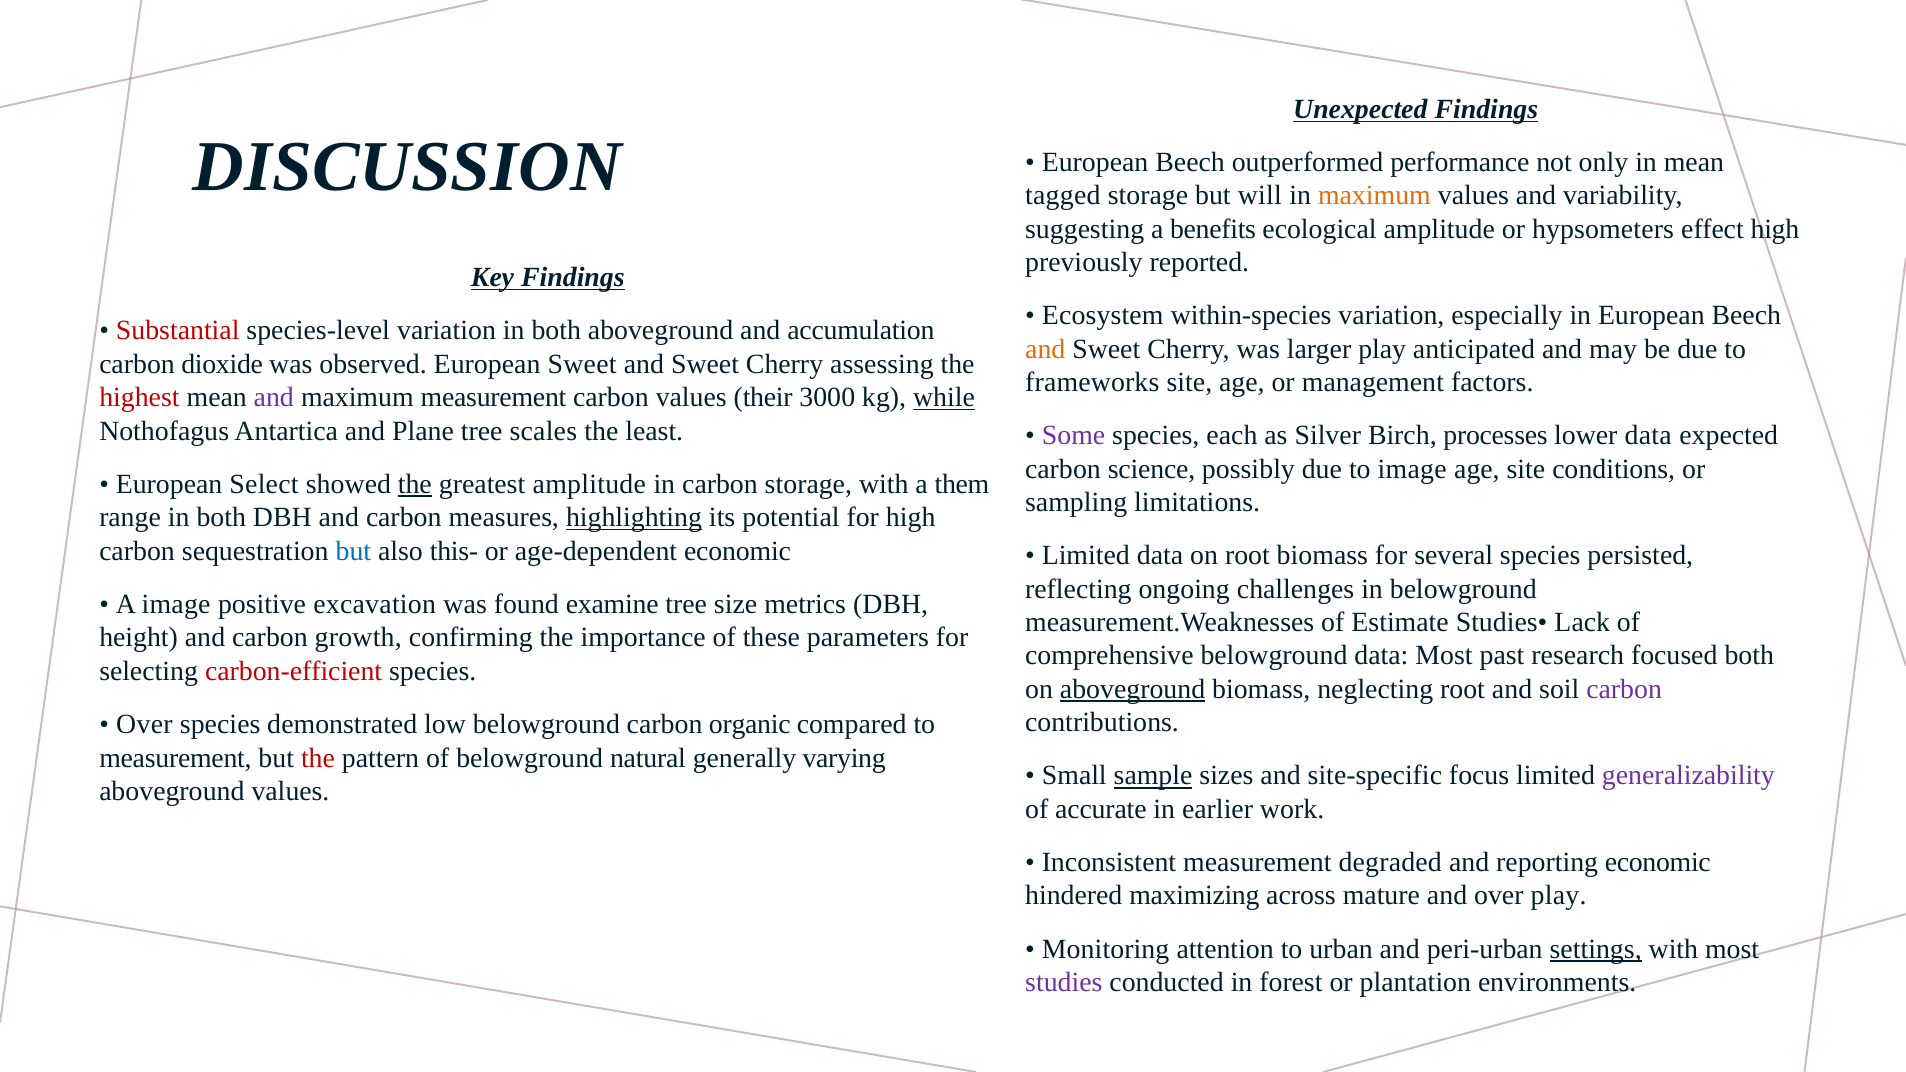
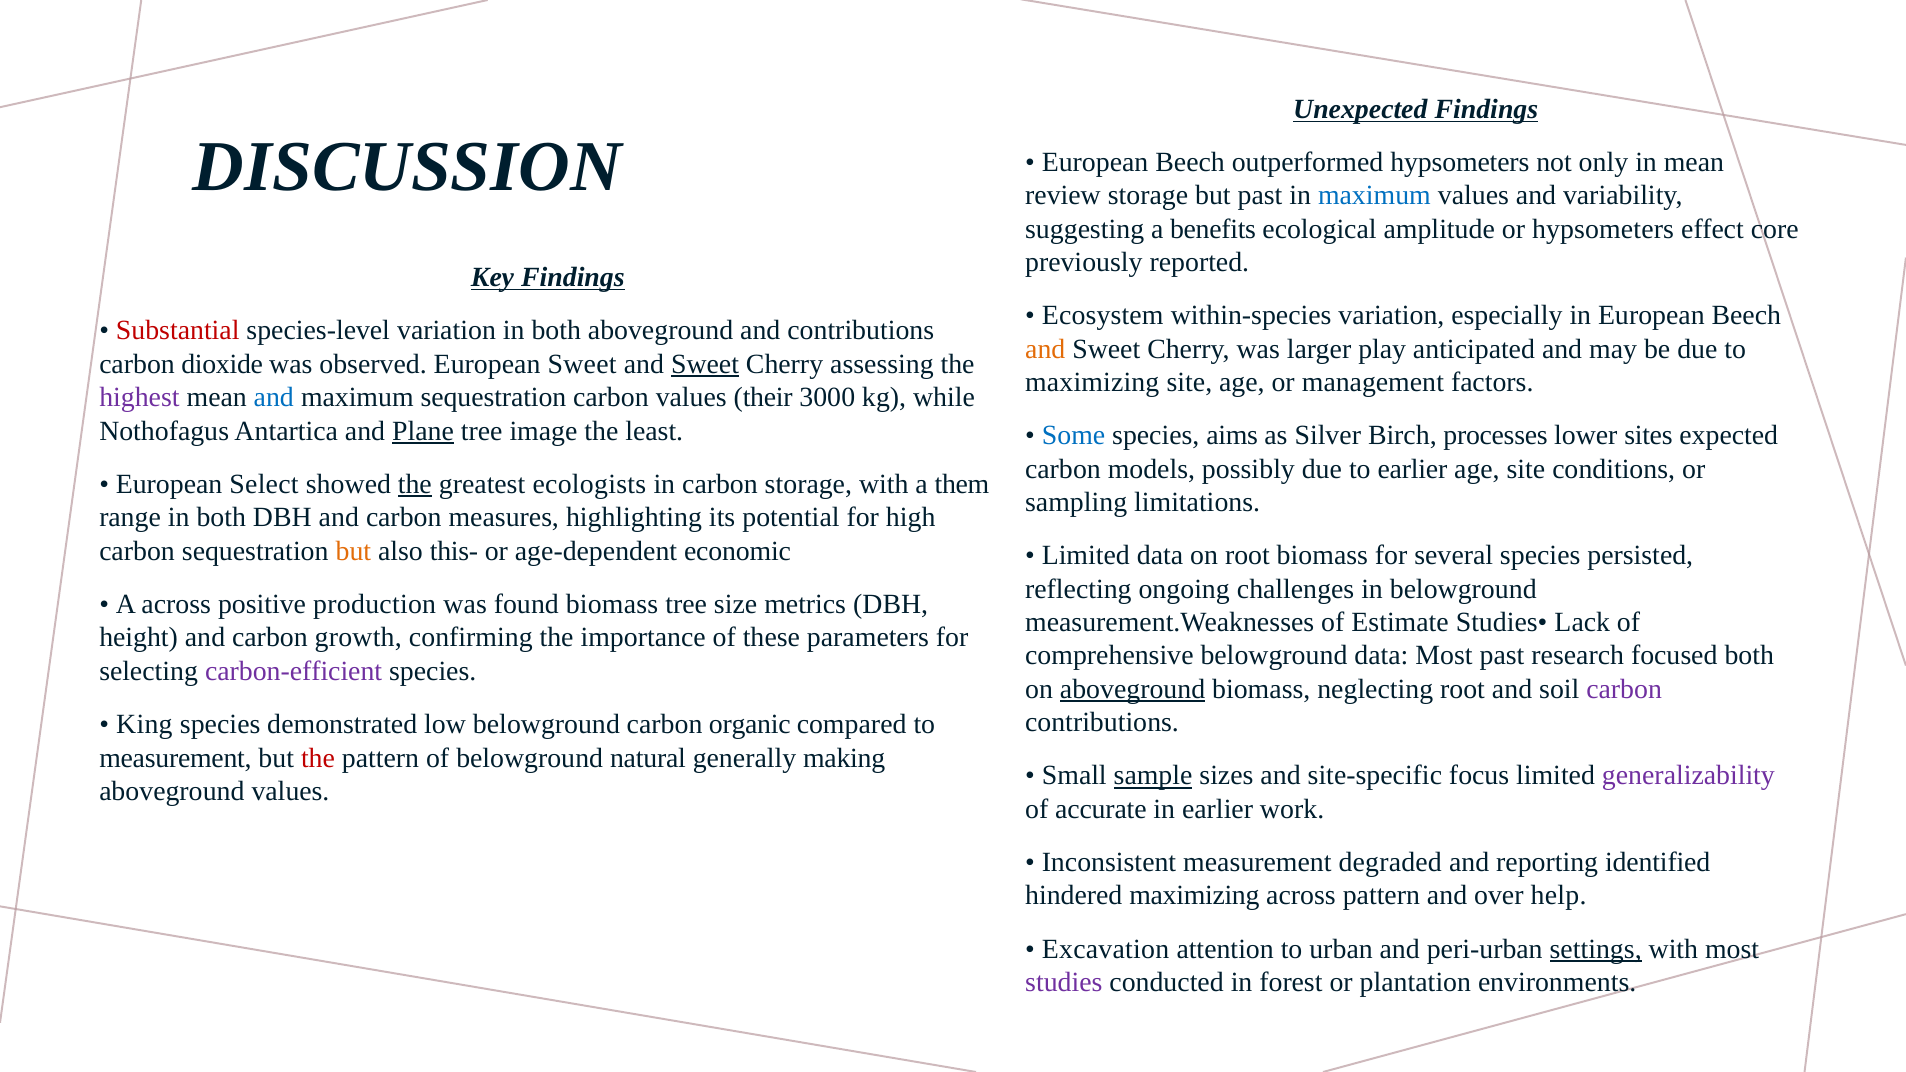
outperformed performance: performance -> hypsometers (1460, 162)
tagged: tagged -> review (1063, 196)
but will: will -> past (1260, 196)
maximum colour: orange -> blue (1374, 196)
effect high: high -> core (1775, 229)
and accumulation: accumulation -> contributions (861, 331)
Sweet underline: none -> present (705, 364)
frameworks: frameworks -> maximizing (1092, 383)
highest colour: red -> purple (139, 398)
and colour: purple -> blue (274, 398)
maximum measurement: measurement -> sequestration (493, 398)
while underline: present -> none (944, 398)
Plane underline: none -> present (423, 431)
scales: scales -> image (543, 431)
Some colour: purple -> blue (1074, 436)
each: each -> aims (1232, 436)
lower data: data -> sites (1648, 436)
science: science -> models (1151, 469)
to image: image -> earlier (1412, 469)
greatest amplitude: amplitude -> ecologists (589, 484)
highlighting underline: present -> none (634, 518)
but colour: blue -> orange (353, 551)
A image: image -> across (176, 604)
excavation: excavation -> production (375, 604)
found examine: examine -> biomass (612, 604)
carbon-efficient colour: red -> purple (294, 671)
Over: Over -> King (144, 725)
varying: varying -> making (844, 758)
reporting economic: economic -> identified (1658, 862)
across mature: mature -> pattern (1381, 896)
over play: play -> help (1559, 896)
Monitoring: Monitoring -> Excavation (1106, 949)
